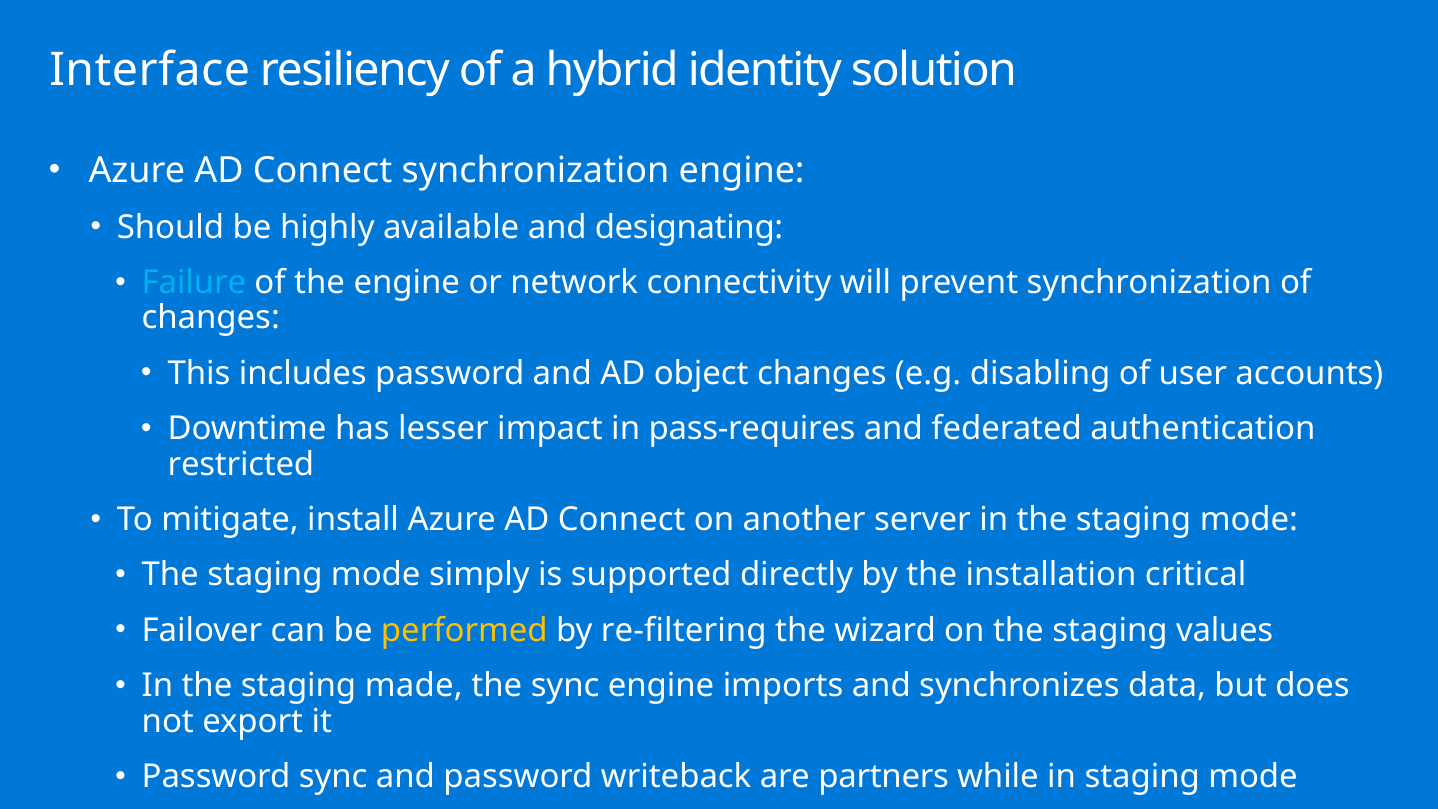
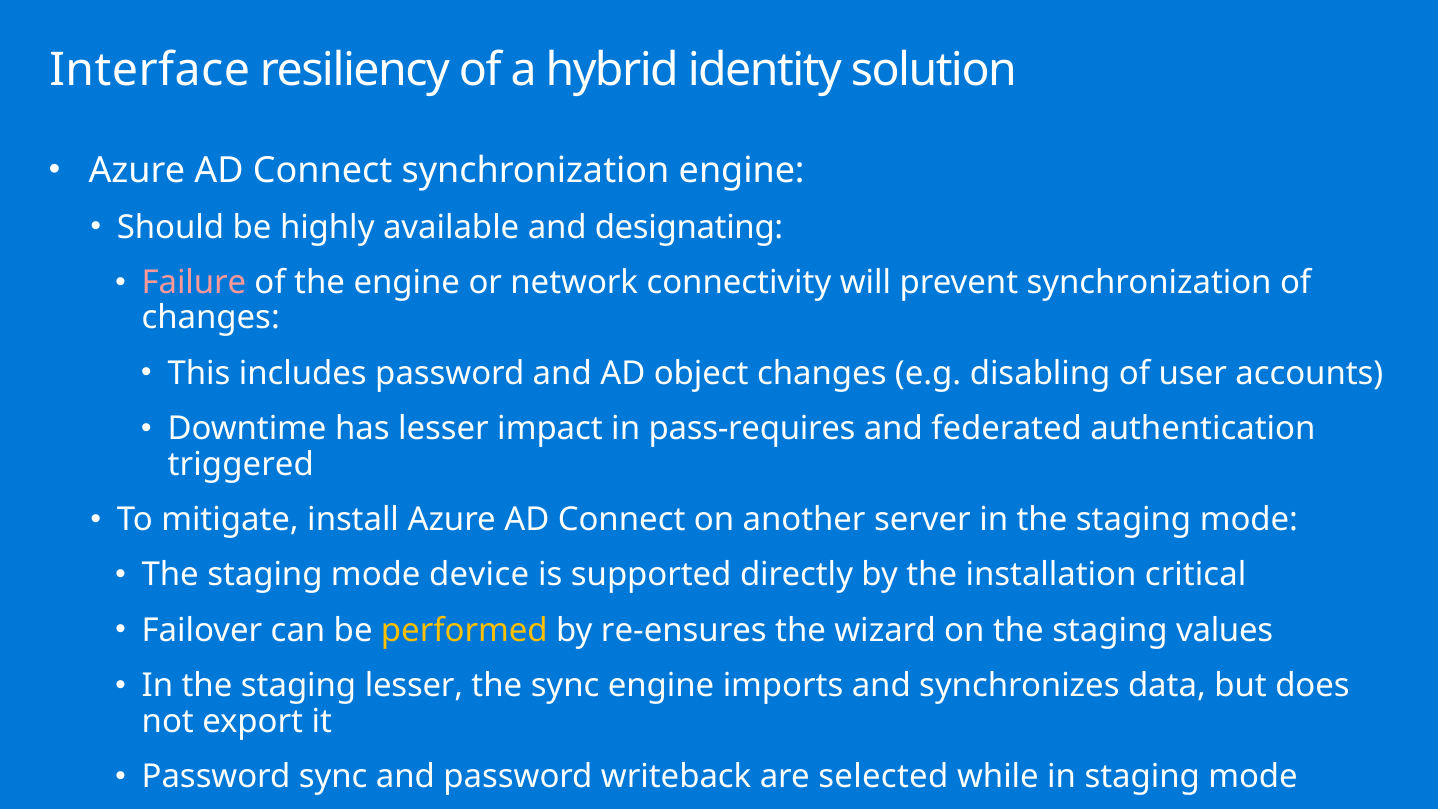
Failure colour: light blue -> pink (194, 283)
restricted: restricted -> triggered (241, 464)
simply: simply -> device (479, 575)
re-filtering: re-filtering -> re-ensures (684, 630)
staging made: made -> lesser (414, 686)
partners: partners -> selected (883, 776)
